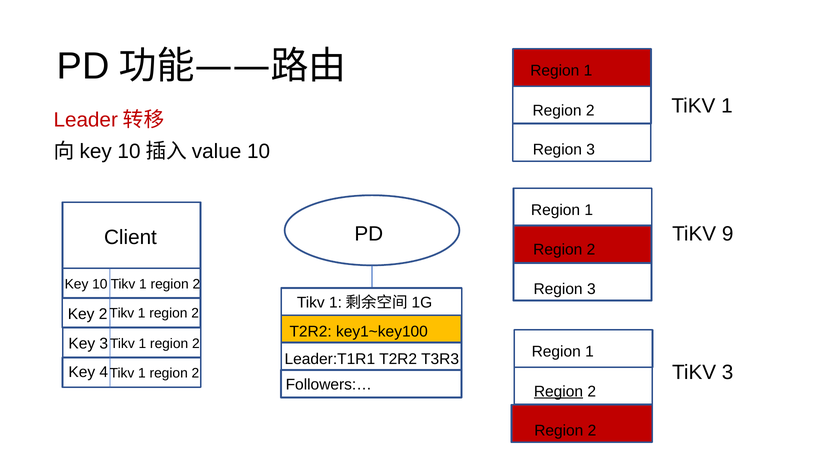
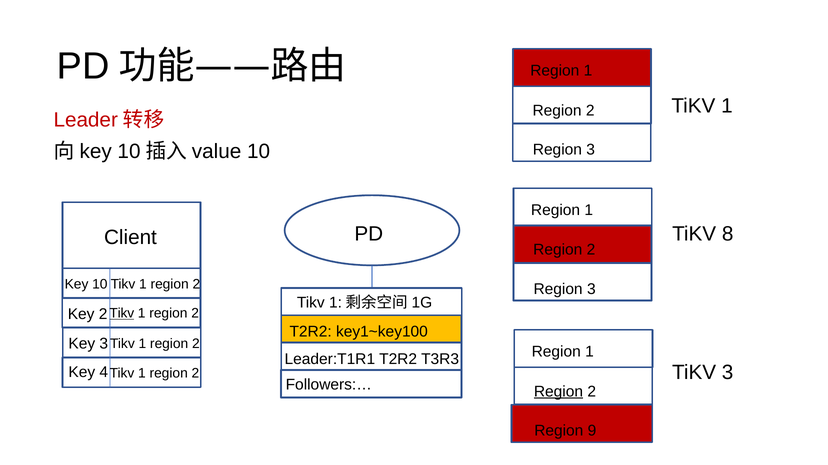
9: 9 -> 8 (728, 234)
Tikv underline: none -> present (122, 314)
2: 2 -> 9 (592, 431)
